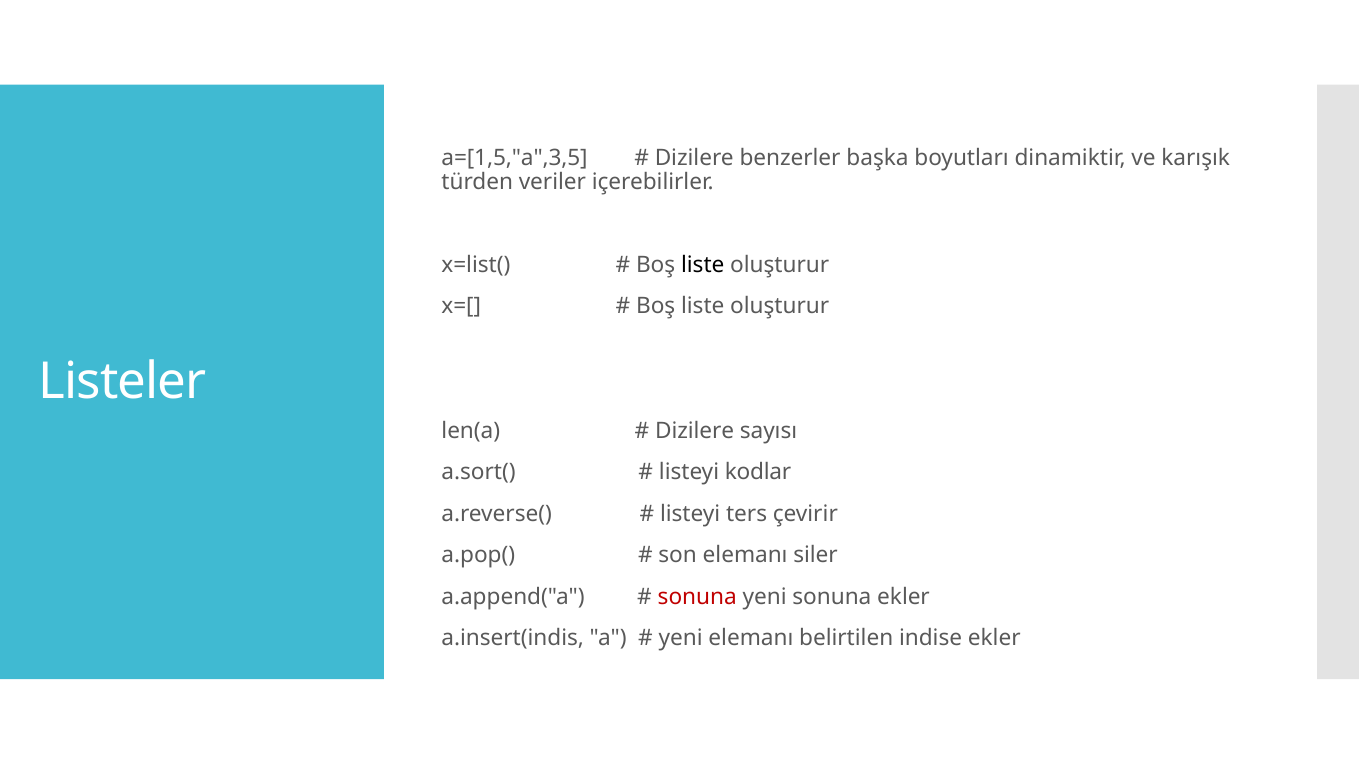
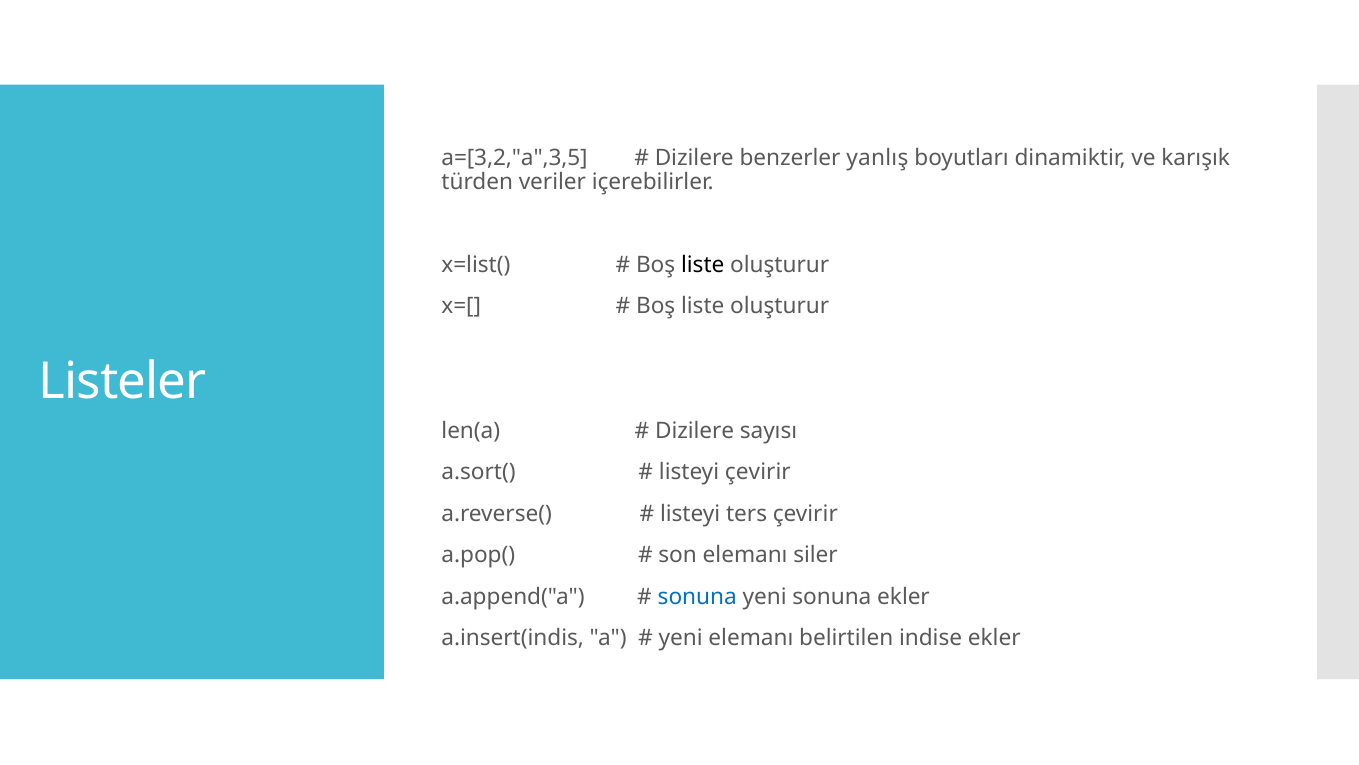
a=[1,5,"a",3,5: a=[1,5,"a",3,5 -> a=[3,2,"a",3,5 (515, 158)
başka: başka -> yanlış (877, 158)
listeyi kodlar: kodlar -> çevirir (758, 472)
sonuna colour: red -> blue (697, 596)
